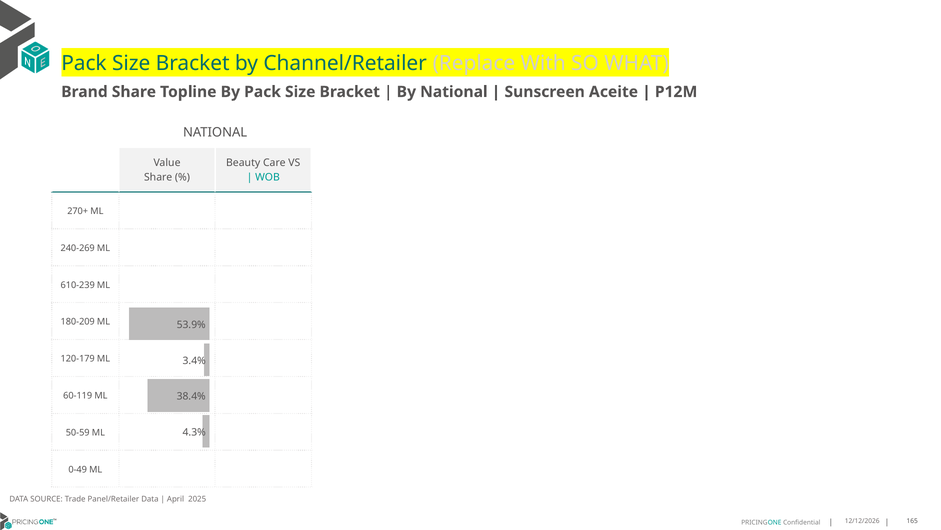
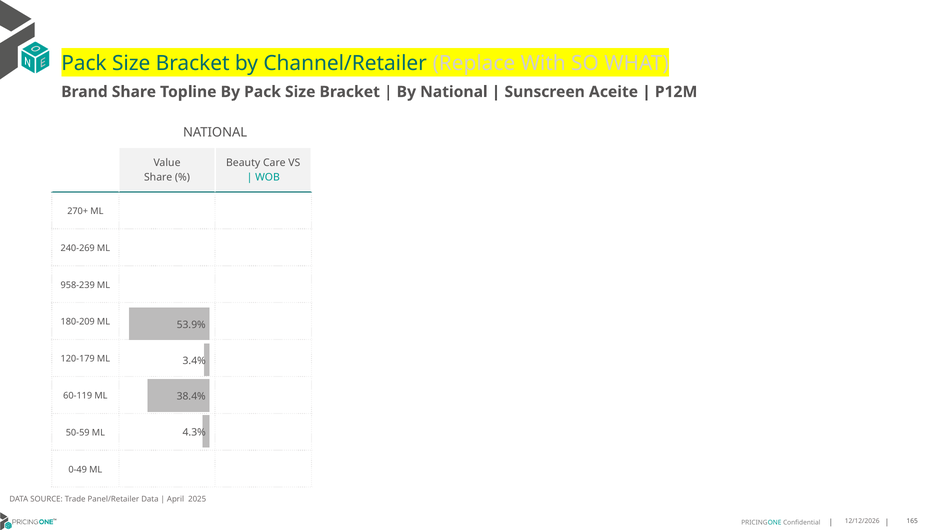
610-239: 610-239 -> 958-239 (78, 285)
